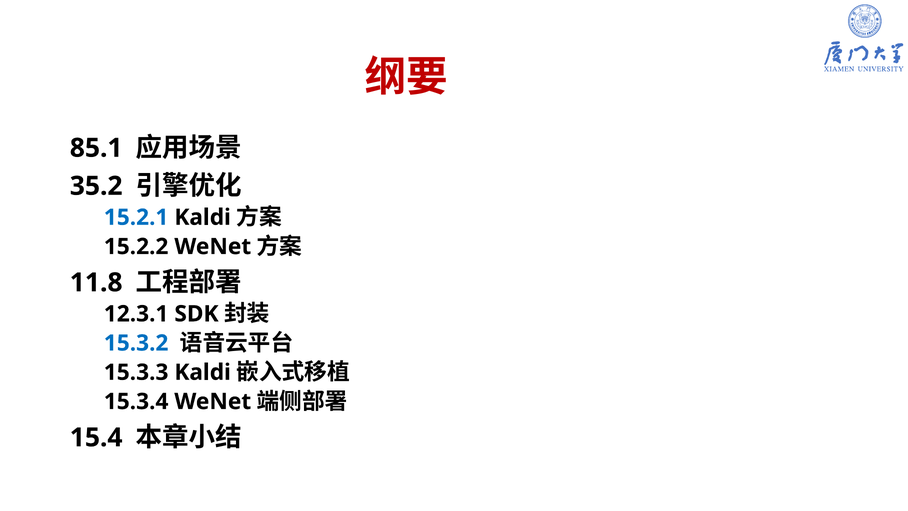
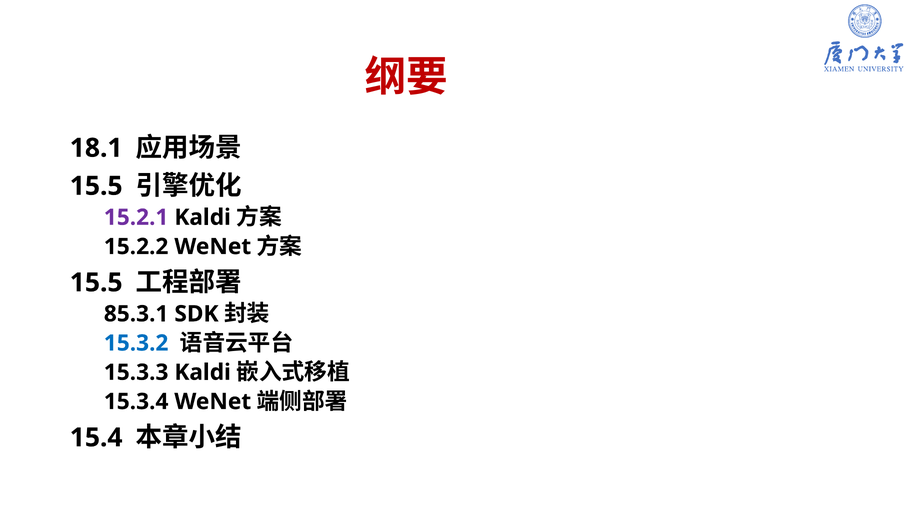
85.1: 85.1 -> 18.1 (96, 148)
35.2: 35.2 -> 15.5 (96, 186)
15.2.1 colour: blue -> purple (136, 217)
11.8: 11.8 -> 15.5 (96, 282)
12.3.1: 12.3.1 -> 85.3.1 (136, 314)
